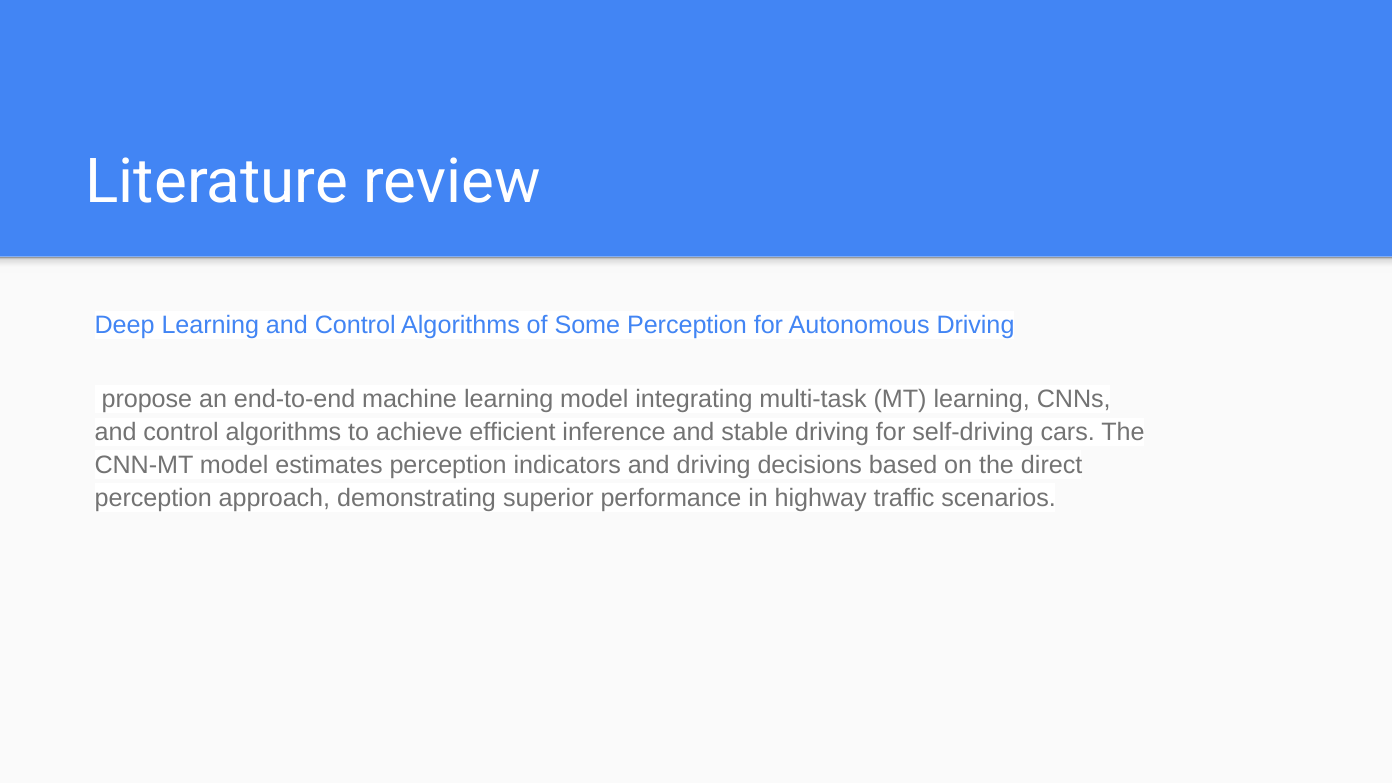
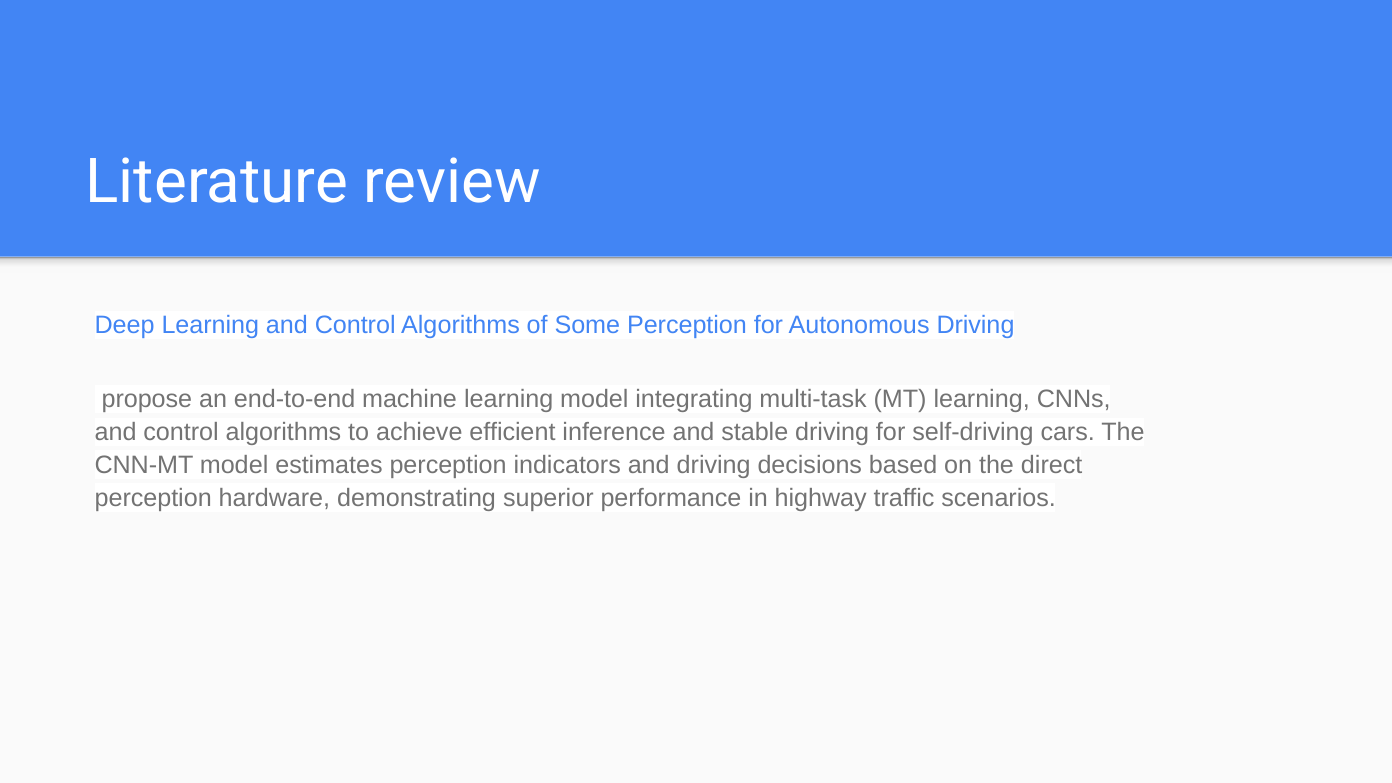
approach: approach -> hardware (274, 498)
